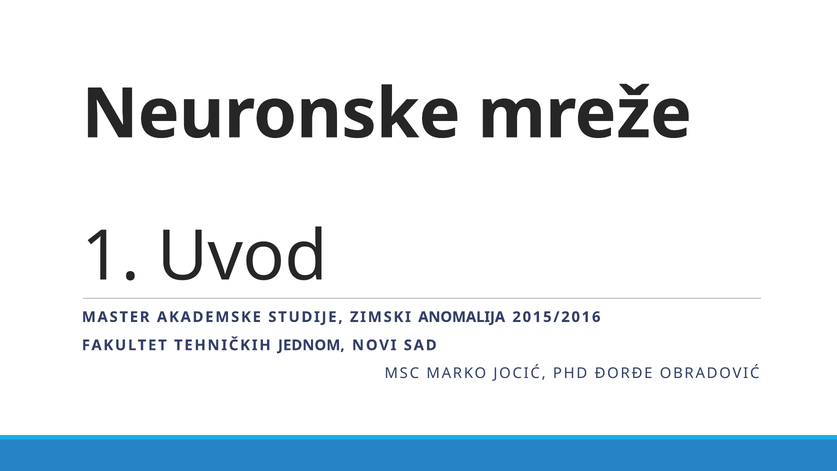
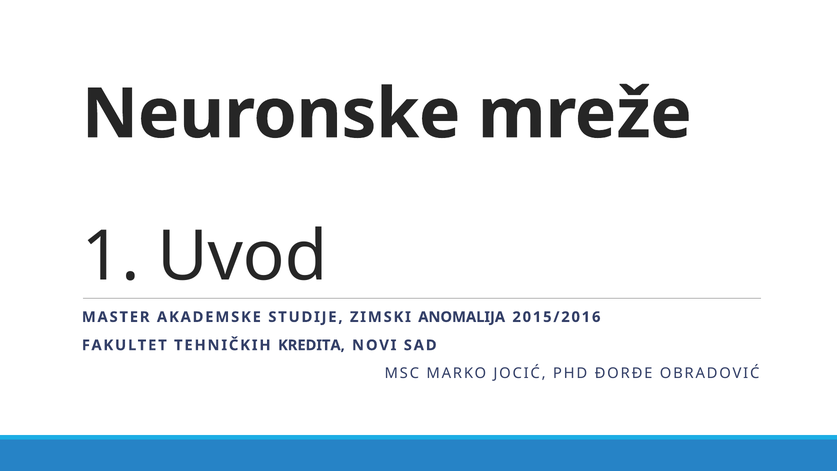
JEDNOM: JEDNOM -> KREDITA (311, 345)
